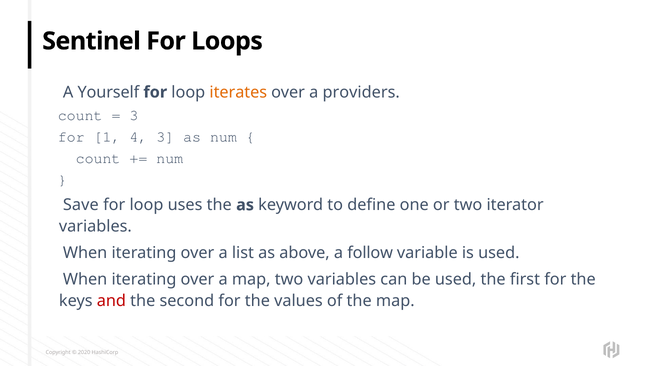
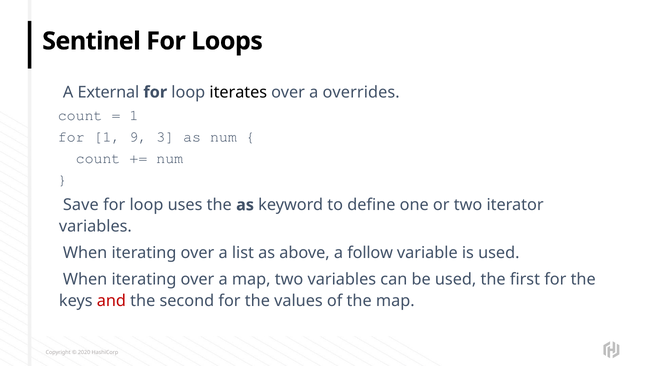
Yourself: Yourself -> External (108, 92)
iterates colour: orange -> black (238, 92)
providers: providers -> overrides (361, 92)
3: 3 -> 1 (134, 115)
4: 4 -> 9 (138, 137)
